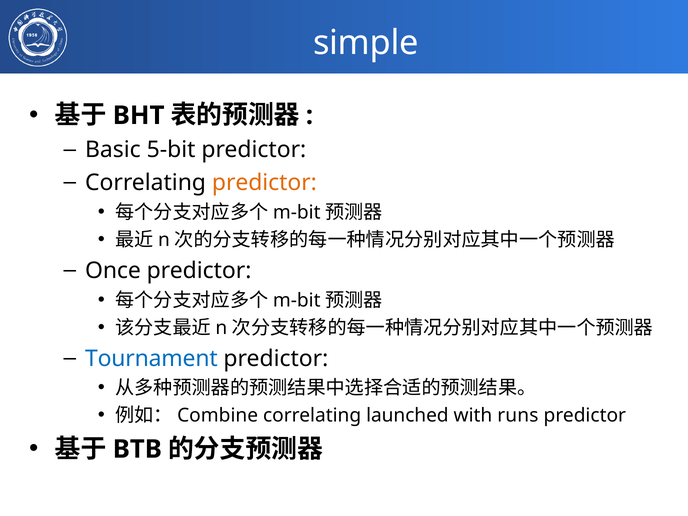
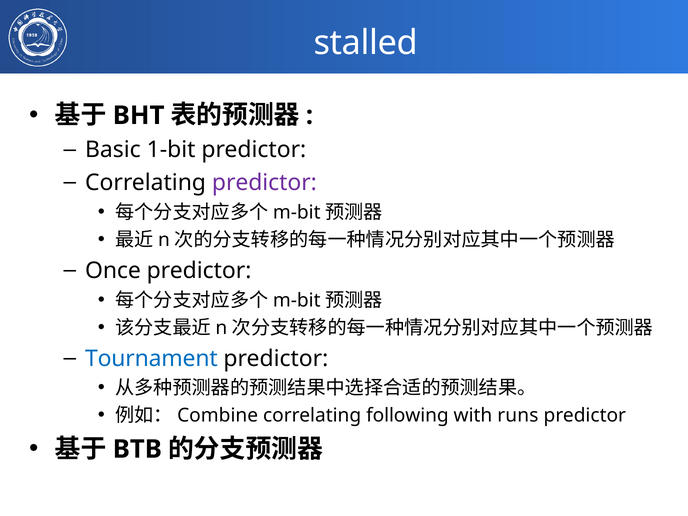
simple: simple -> stalled (366, 43)
5-bit: 5-bit -> 1-bit (171, 150)
predictor colour: orange -> purple (264, 183)
launched: launched -> following (407, 416)
